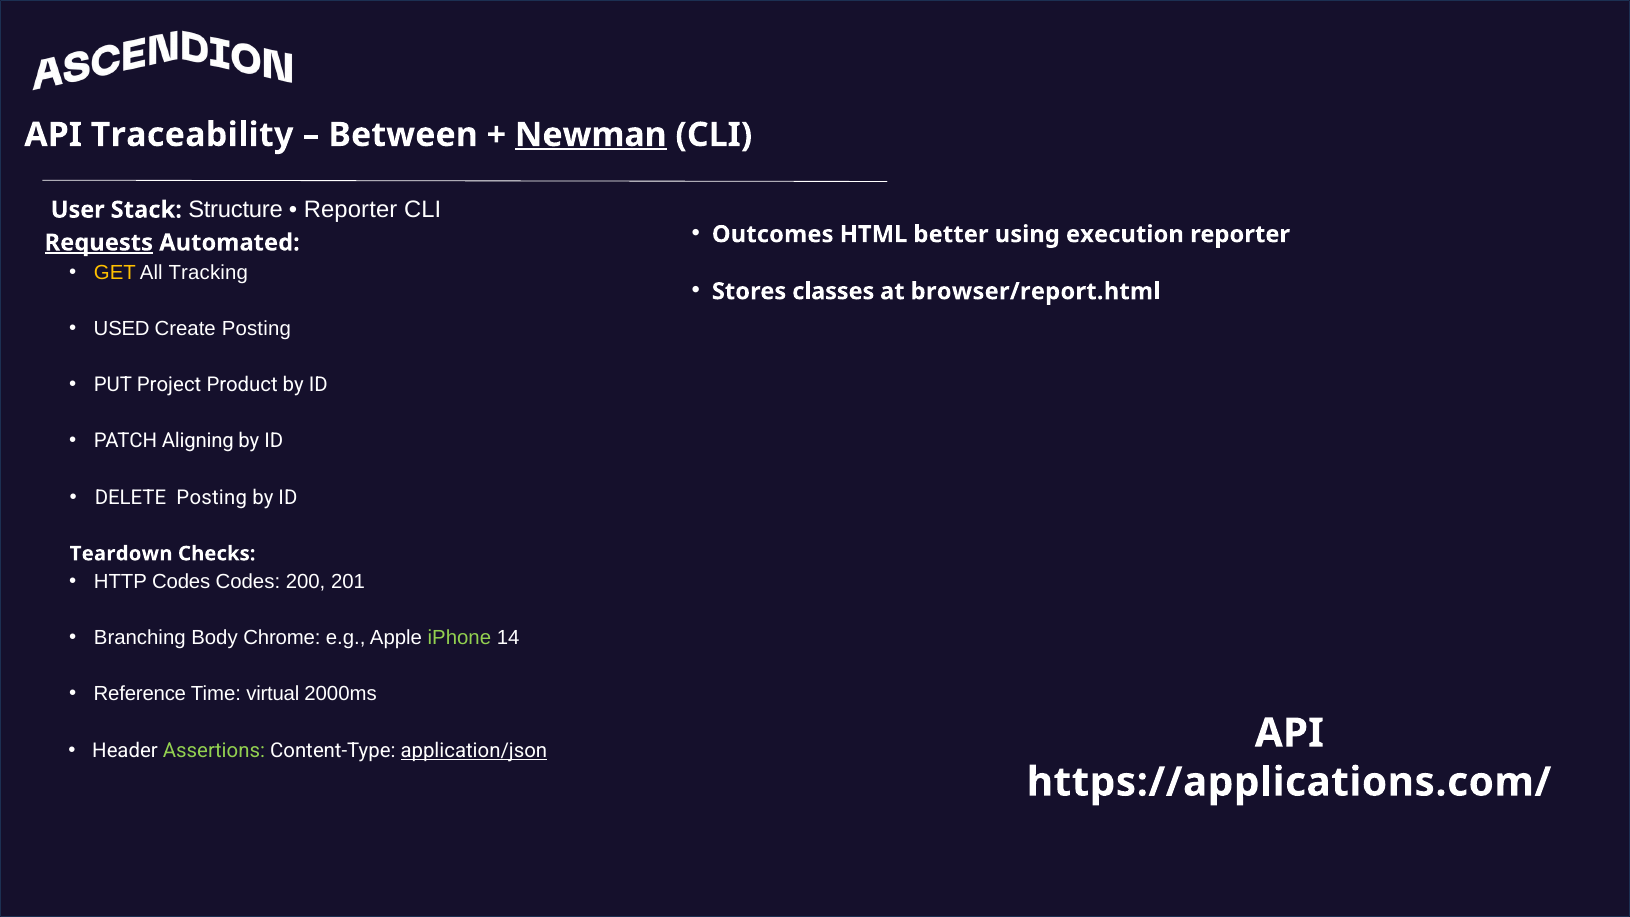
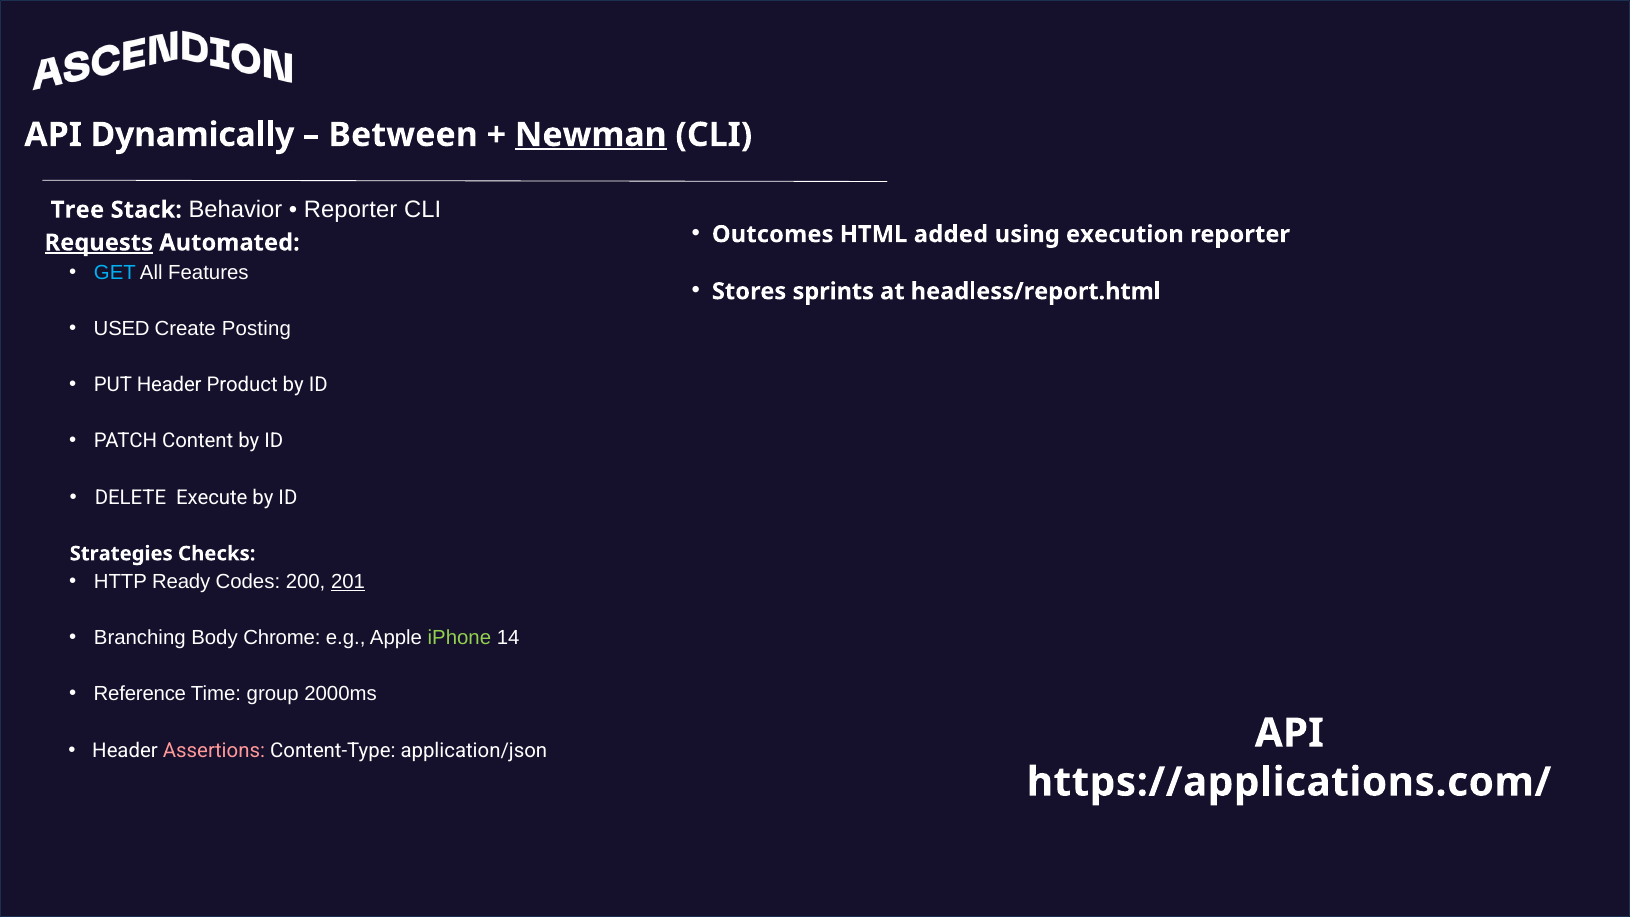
Traceability: Traceability -> Dynamically (192, 135)
User: User -> Tree (77, 210)
Structure: Structure -> Behavior (235, 210)
better: better -> added (951, 234)
GET colour: yellow -> light blue (115, 273)
Tracking: Tracking -> Features (208, 273)
classes: classes -> sprints (833, 291)
browser/report.html: browser/report.html -> headless/report.html (1036, 291)
PUT Project: Project -> Header (169, 385)
Aligning: Aligning -> Content (198, 441)
DELETE Posting: Posting -> Execute (212, 497)
Teardown: Teardown -> Strategies (121, 554)
HTTP Codes: Codes -> Ready (181, 582)
201 underline: none -> present (348, 582)
virtual: virtual -> group (273, 694)
Assertions colour: light green -> pink (214, 750)
application/json underline: present -> none (474, 750)
